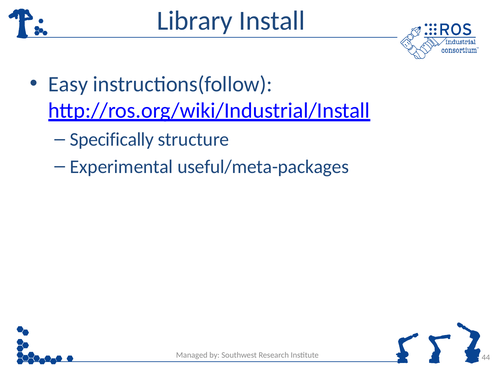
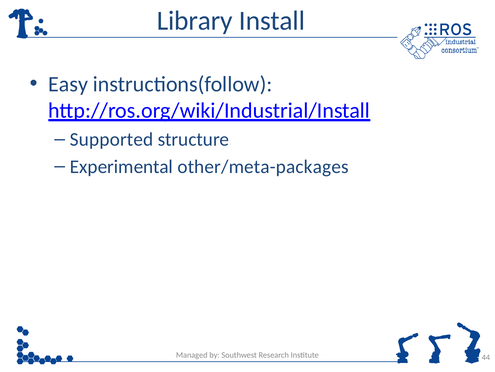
Specifically: Specifically -> Supported (112, 139)
useful/meta-packages: useful/meta-packages -> other/meta-packages (263, 166)
